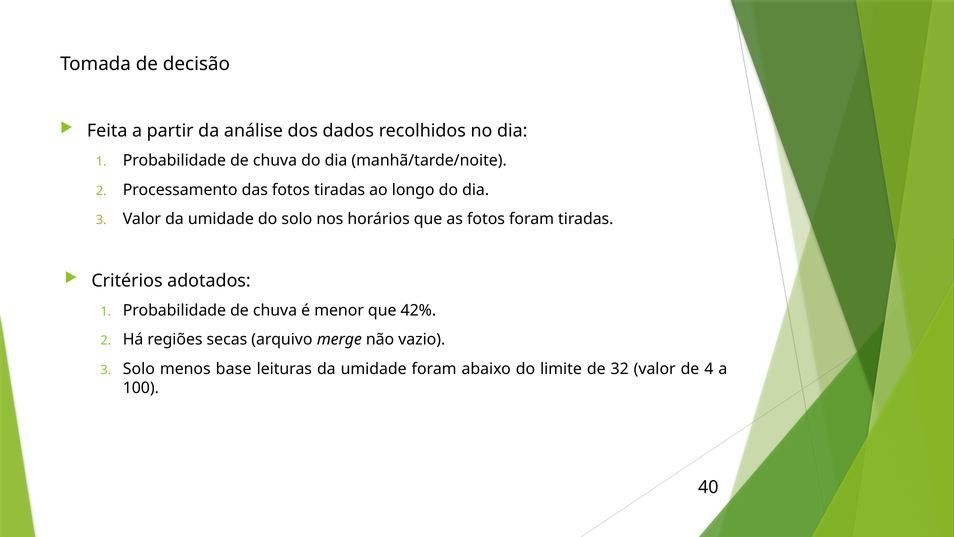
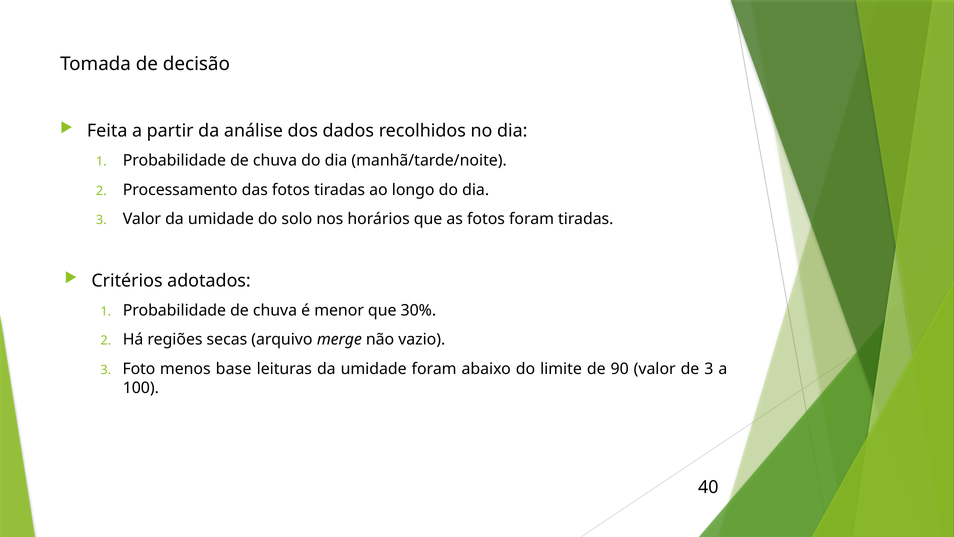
42%: 42% -> 30% (418, 310)
Solo: Solo -> Foto (139, 369)
32: 32 -> 90 (620, 369)
de 4: 4 -> 3 (709, 369)
